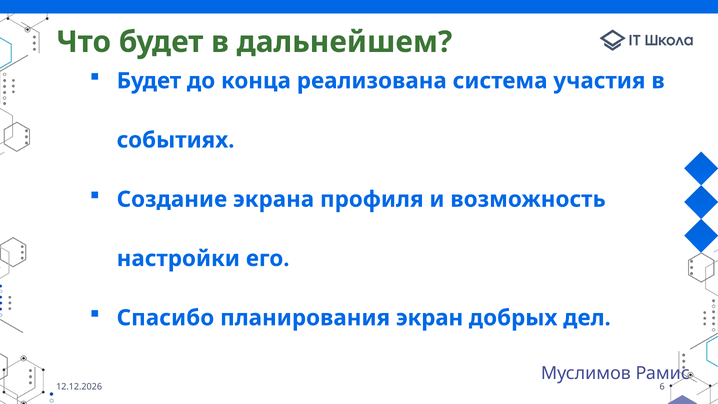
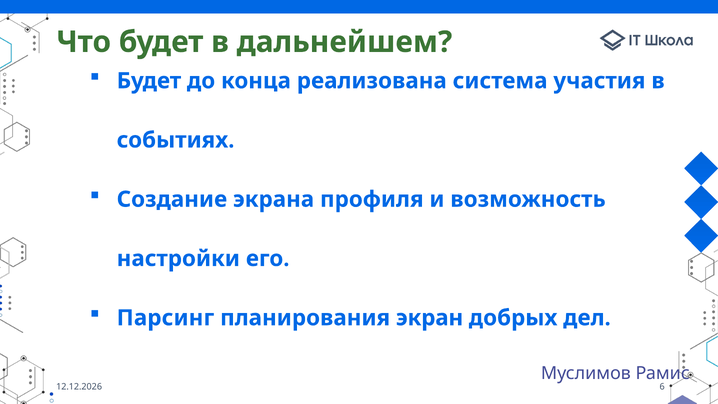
Спасибо: Спасибо -> Парсинг (165, 318)
